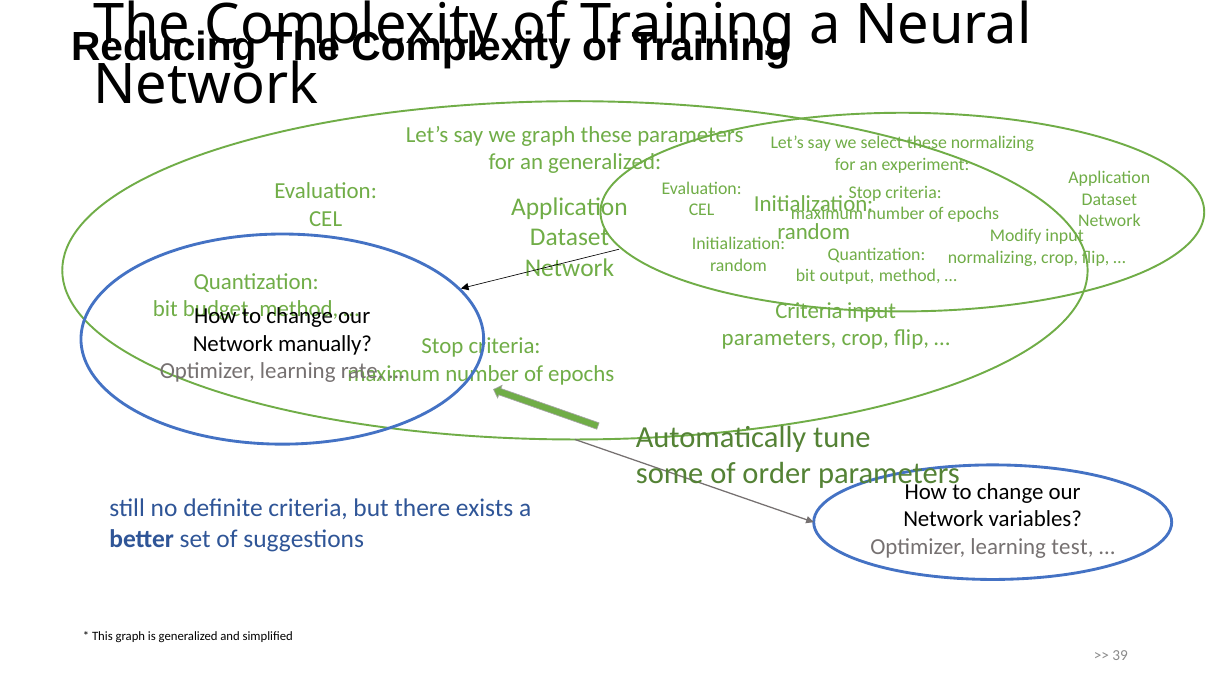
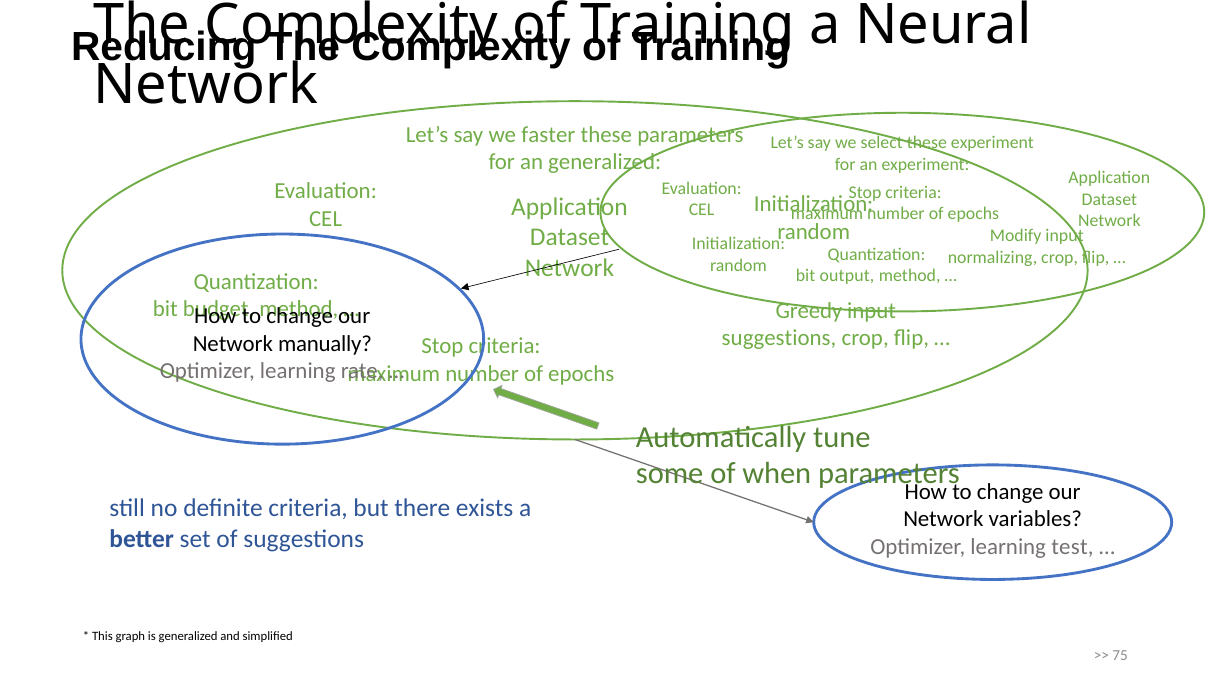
we graph: graph -> faster (548, 134)
these normalizing: normalizing -> experiment (992, 143)
Criteria: Criteria -> Greedy (809, 310)
parameters: parameters -> suggestions (779, 338)
order: order -> when (777, 474)
39: 39 -> 75 (1120, 656)
